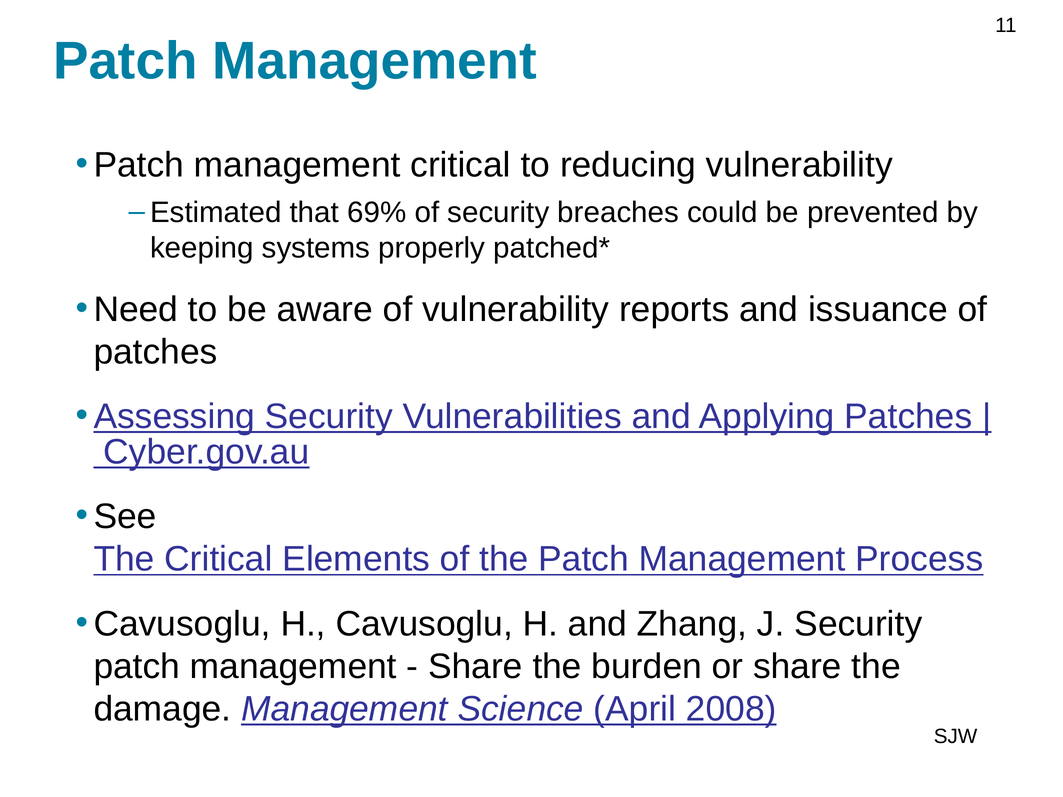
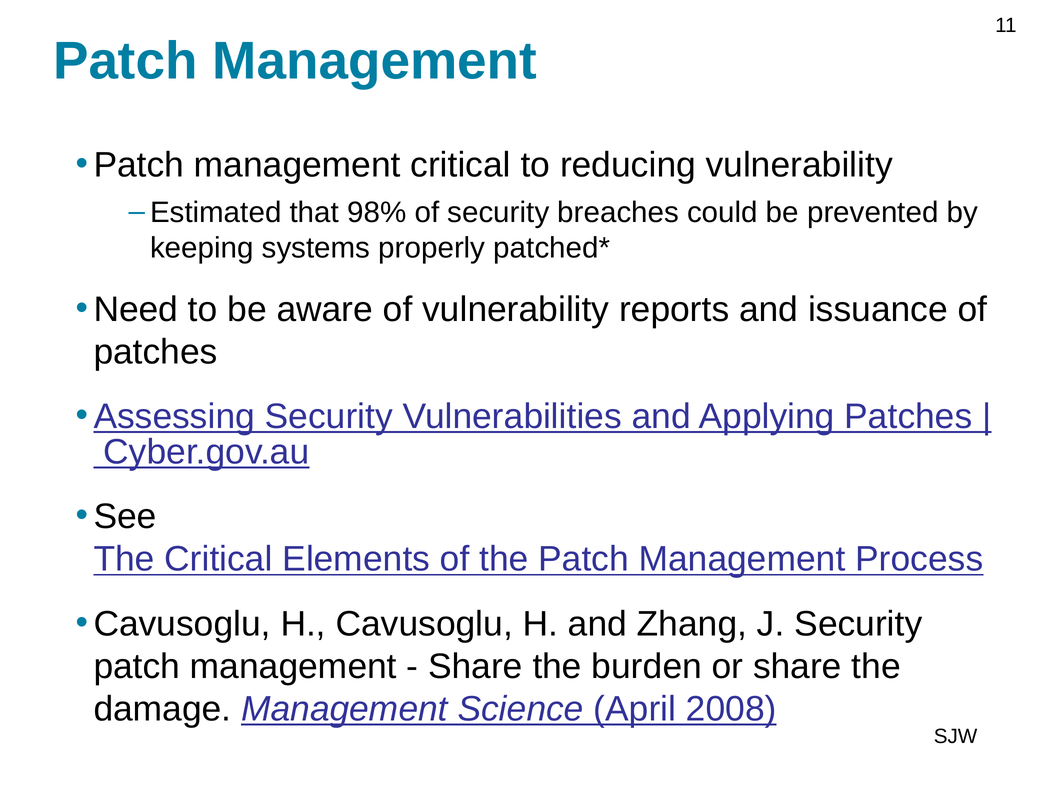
69%: 69% -> 98% (377, 213)
